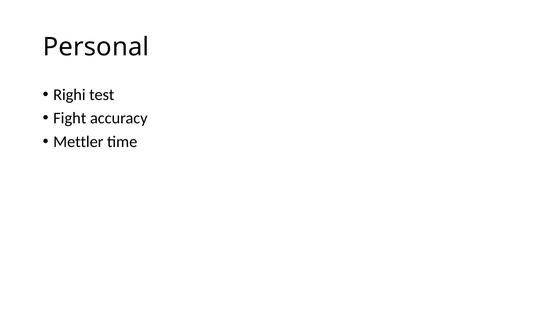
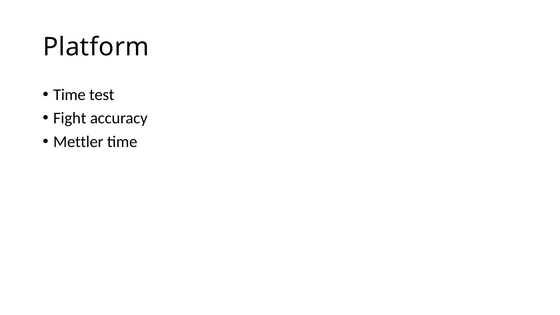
Personal: Personal -> Platform (96, 47)
Righi: Righi -> Time (69, 95)
